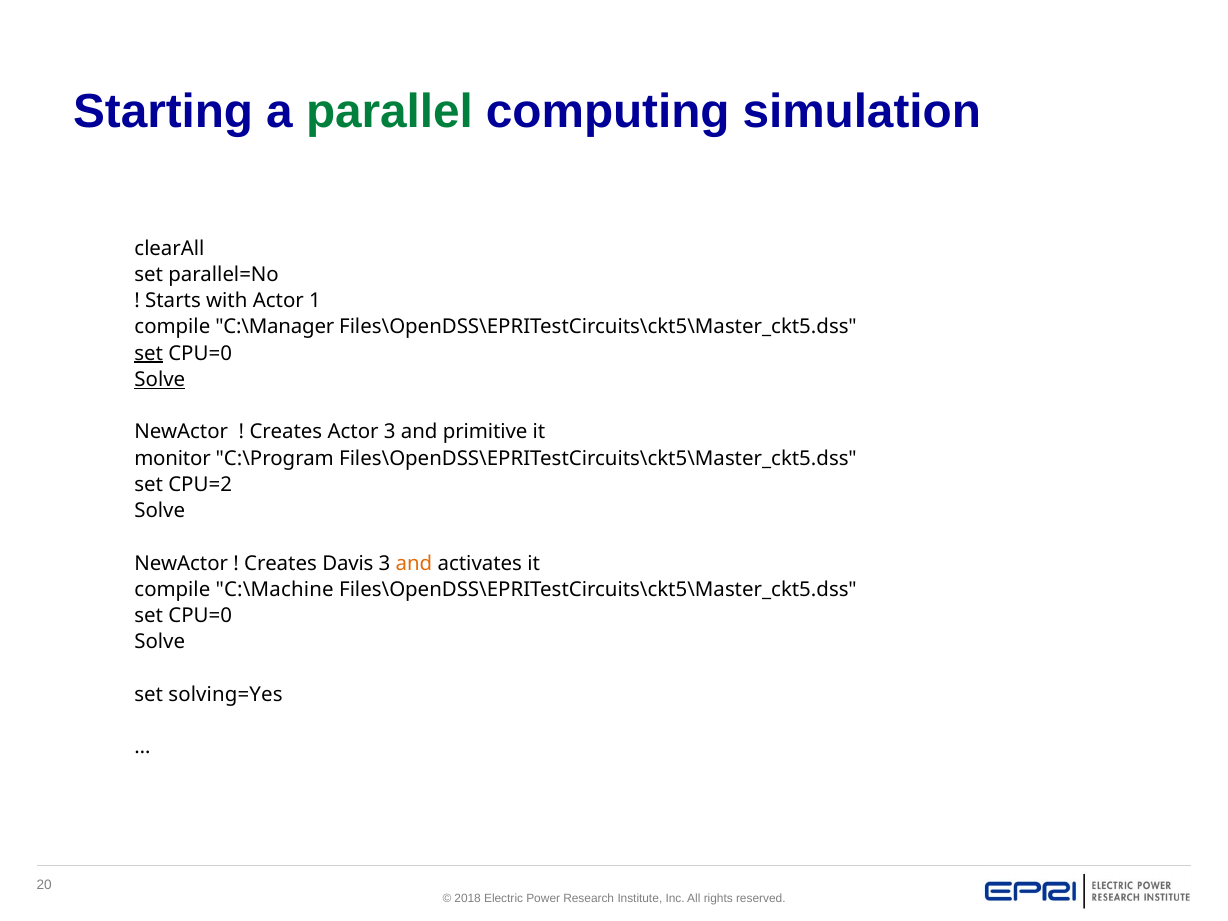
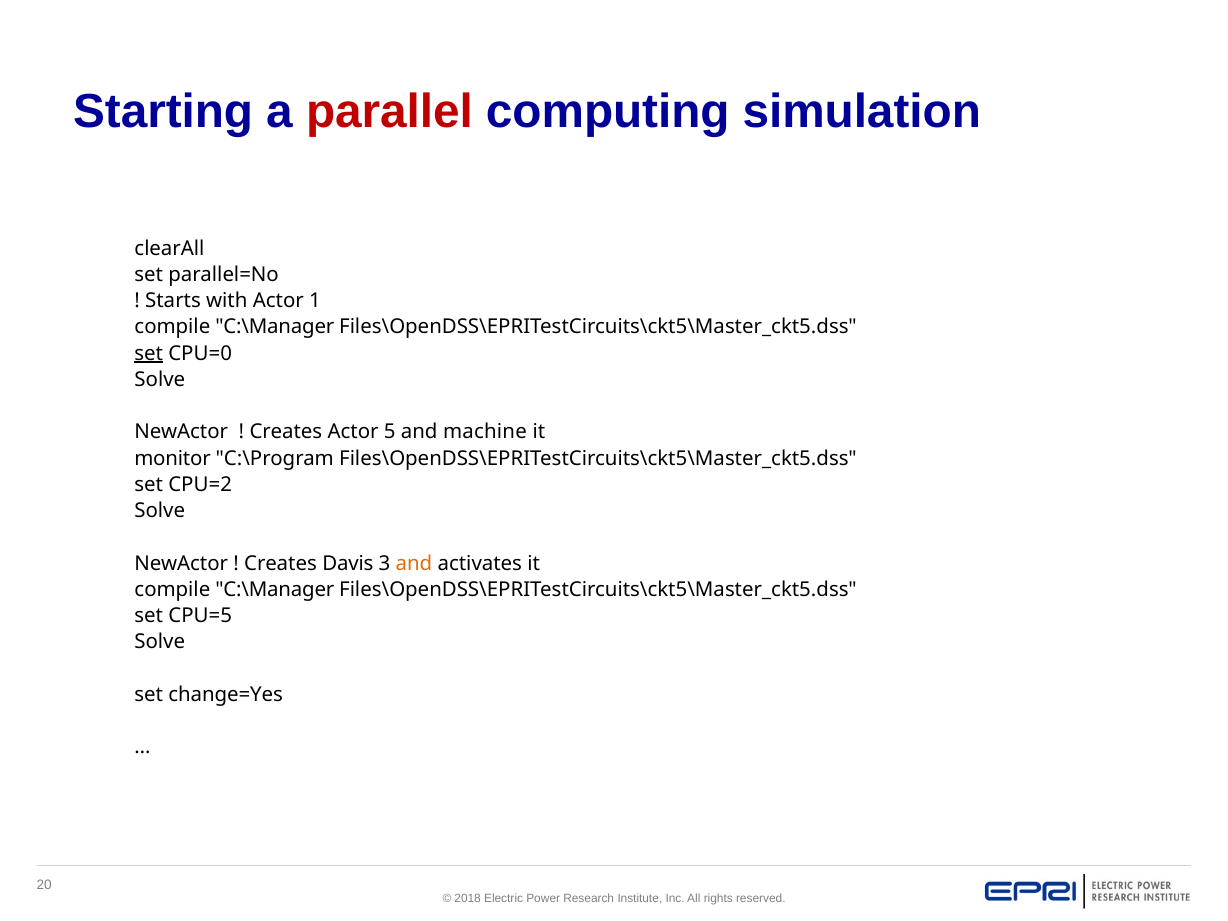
parallel colour: green -> red (389, 112)
Solve underline: present -> none (160, 380)
Actor 3: 3 -> 5 (390, 432)
primitive: primitive -> machine (485, 432)
C:\Machine: C:\Machine -> C:\Manager (275, 590)
CPU=0: CPU=0 -> CPU=5 (200, 616)
solving=Yes: solving=Yes -> change=Yes (226, 695)
